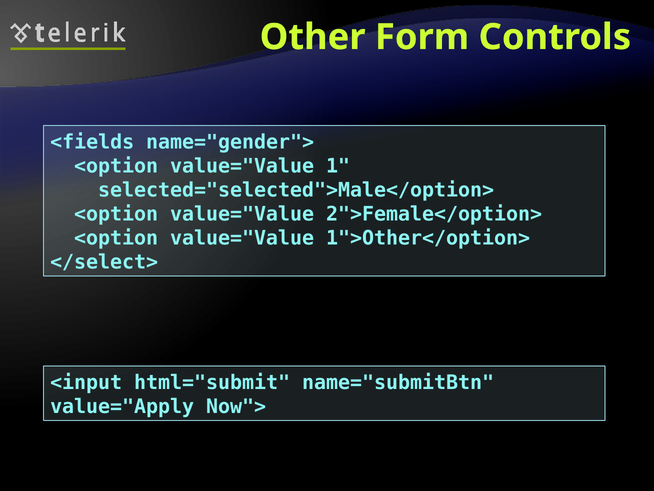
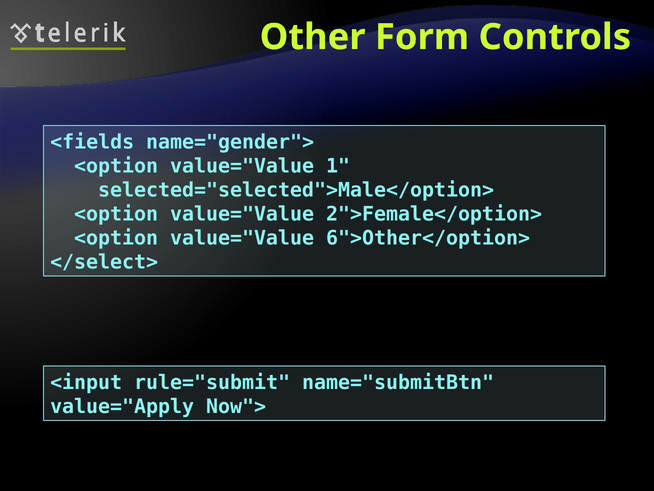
1">Other</option>: 1">Other</option> -> 6">Other</option> (428, 238)
html="submit: html="submit -> rule="submit (212, 382)
